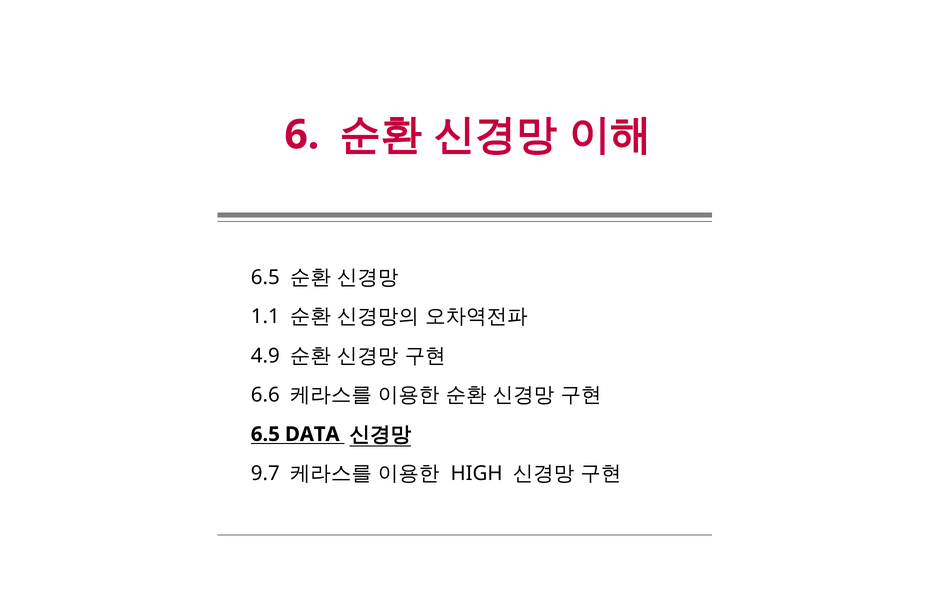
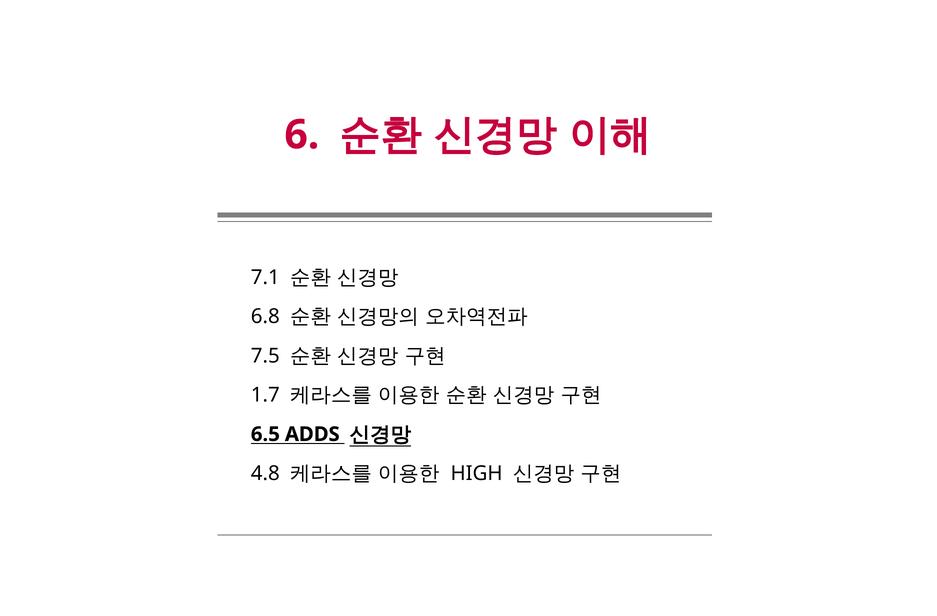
6.5: 6.5 -> 7.1 (265, 277)
1.1: 1.1 -> 6.8 (265, 316)
4.9: 4.9 -> 7.5 (265, 355)
6.6: 6.6 -> 1.7 (265, 395)
DATA: DATA -> ADDS (312, 434)
9.7: 9.7 -> 4.8 (265, 473)
